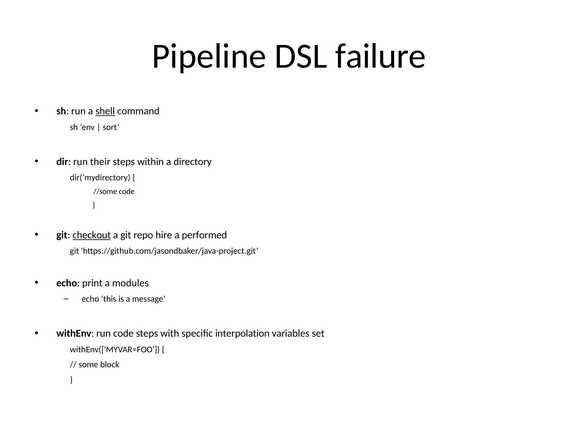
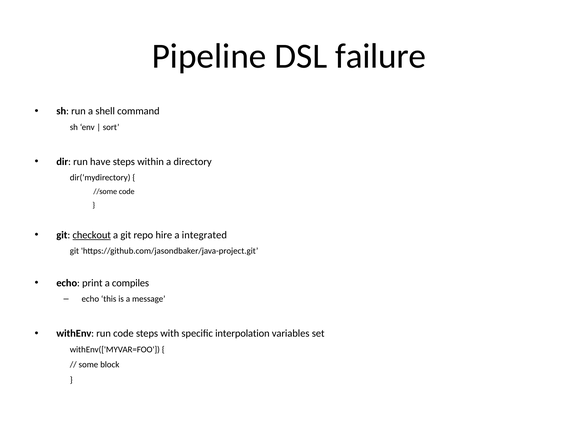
shell underline: present -> none (105, 111)
their: their -> have (100, 162)
performed: performed -> integrated (204, 235)
modules: modules -> compiles (131, 283)
